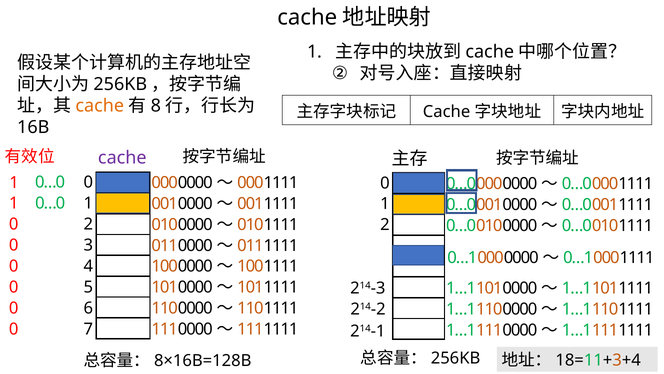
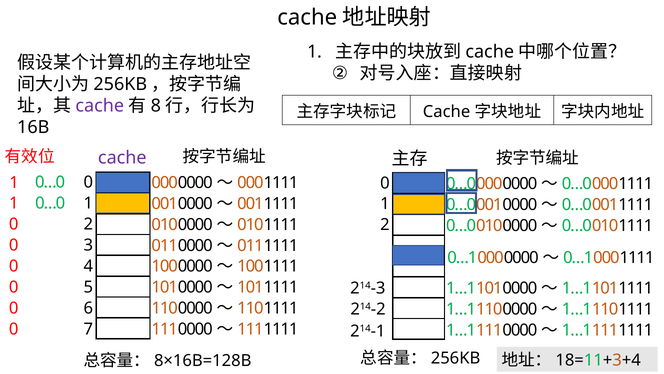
cache colour: orange -> purple (100, 106)
